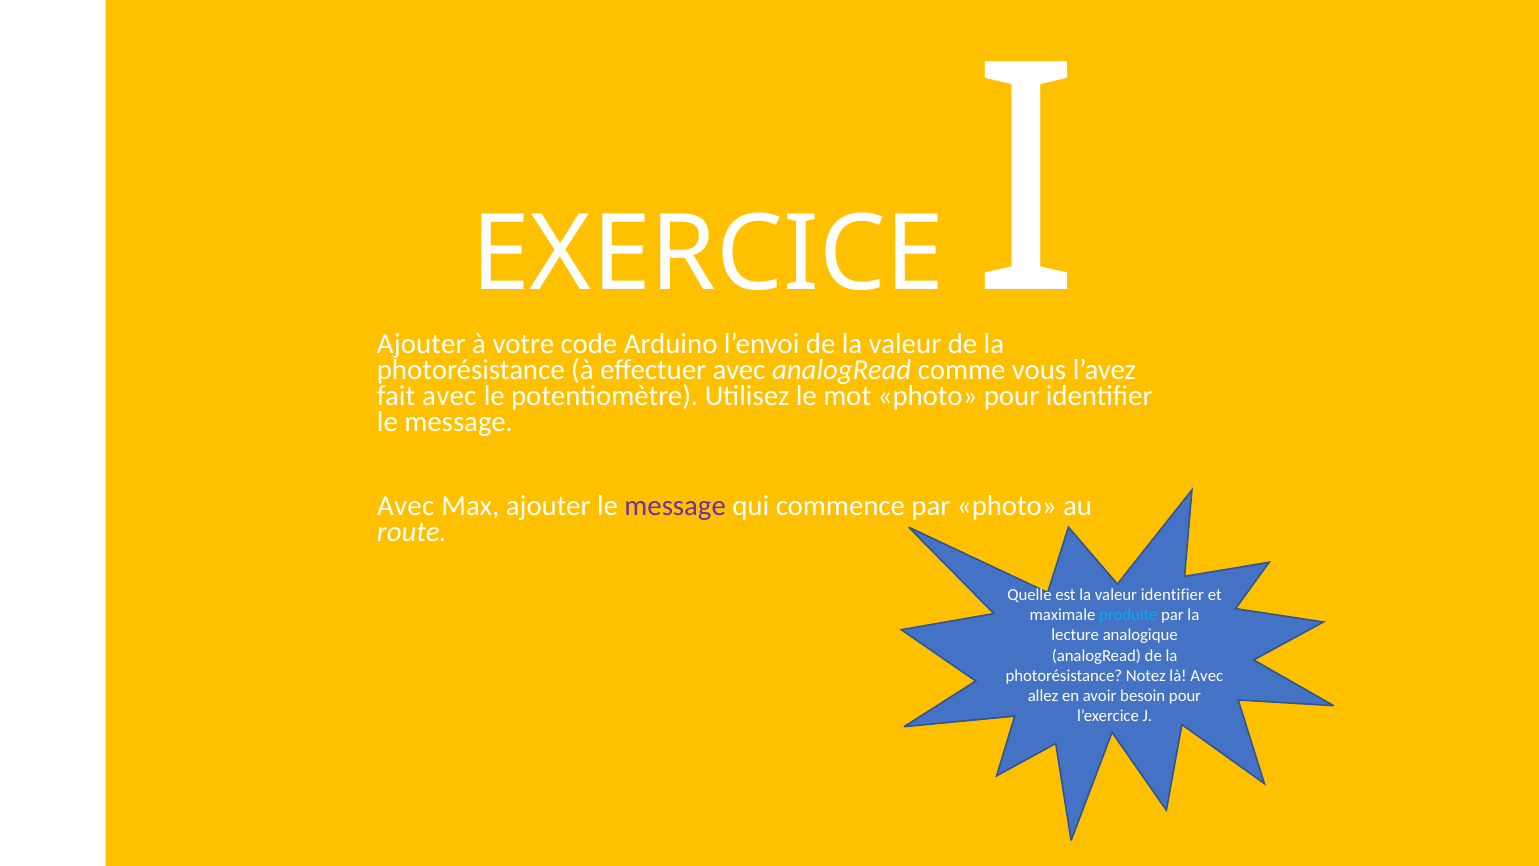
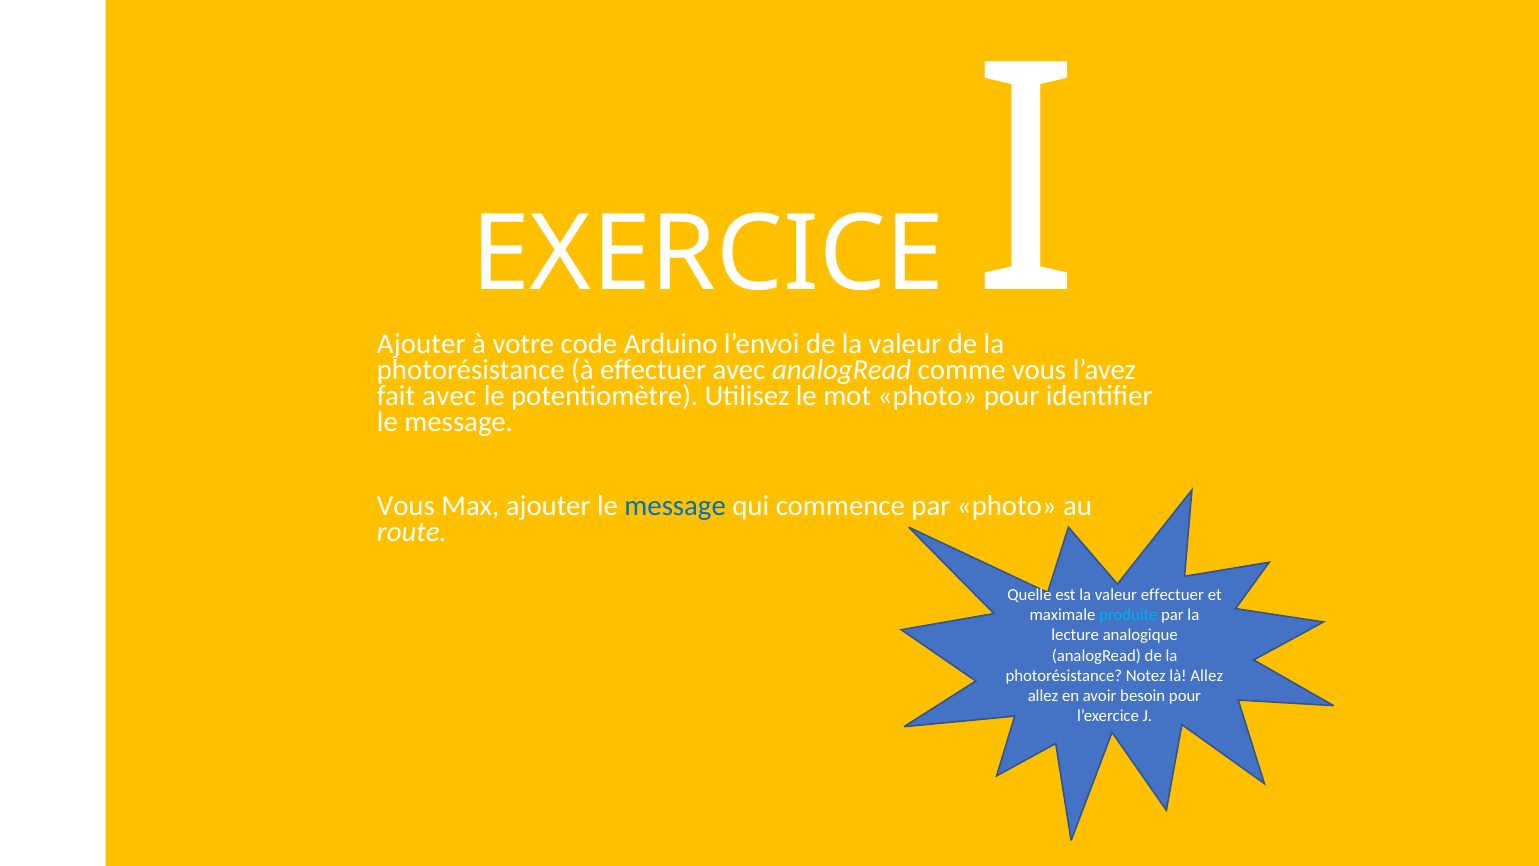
Avec: Avec -> Vous (406, 505)
message colour: purple -> blue (675, 505)
valeur identifier: identifier -> effectuer (1172, 595)
là Avec: Avec -> Allez (1207, 675)
